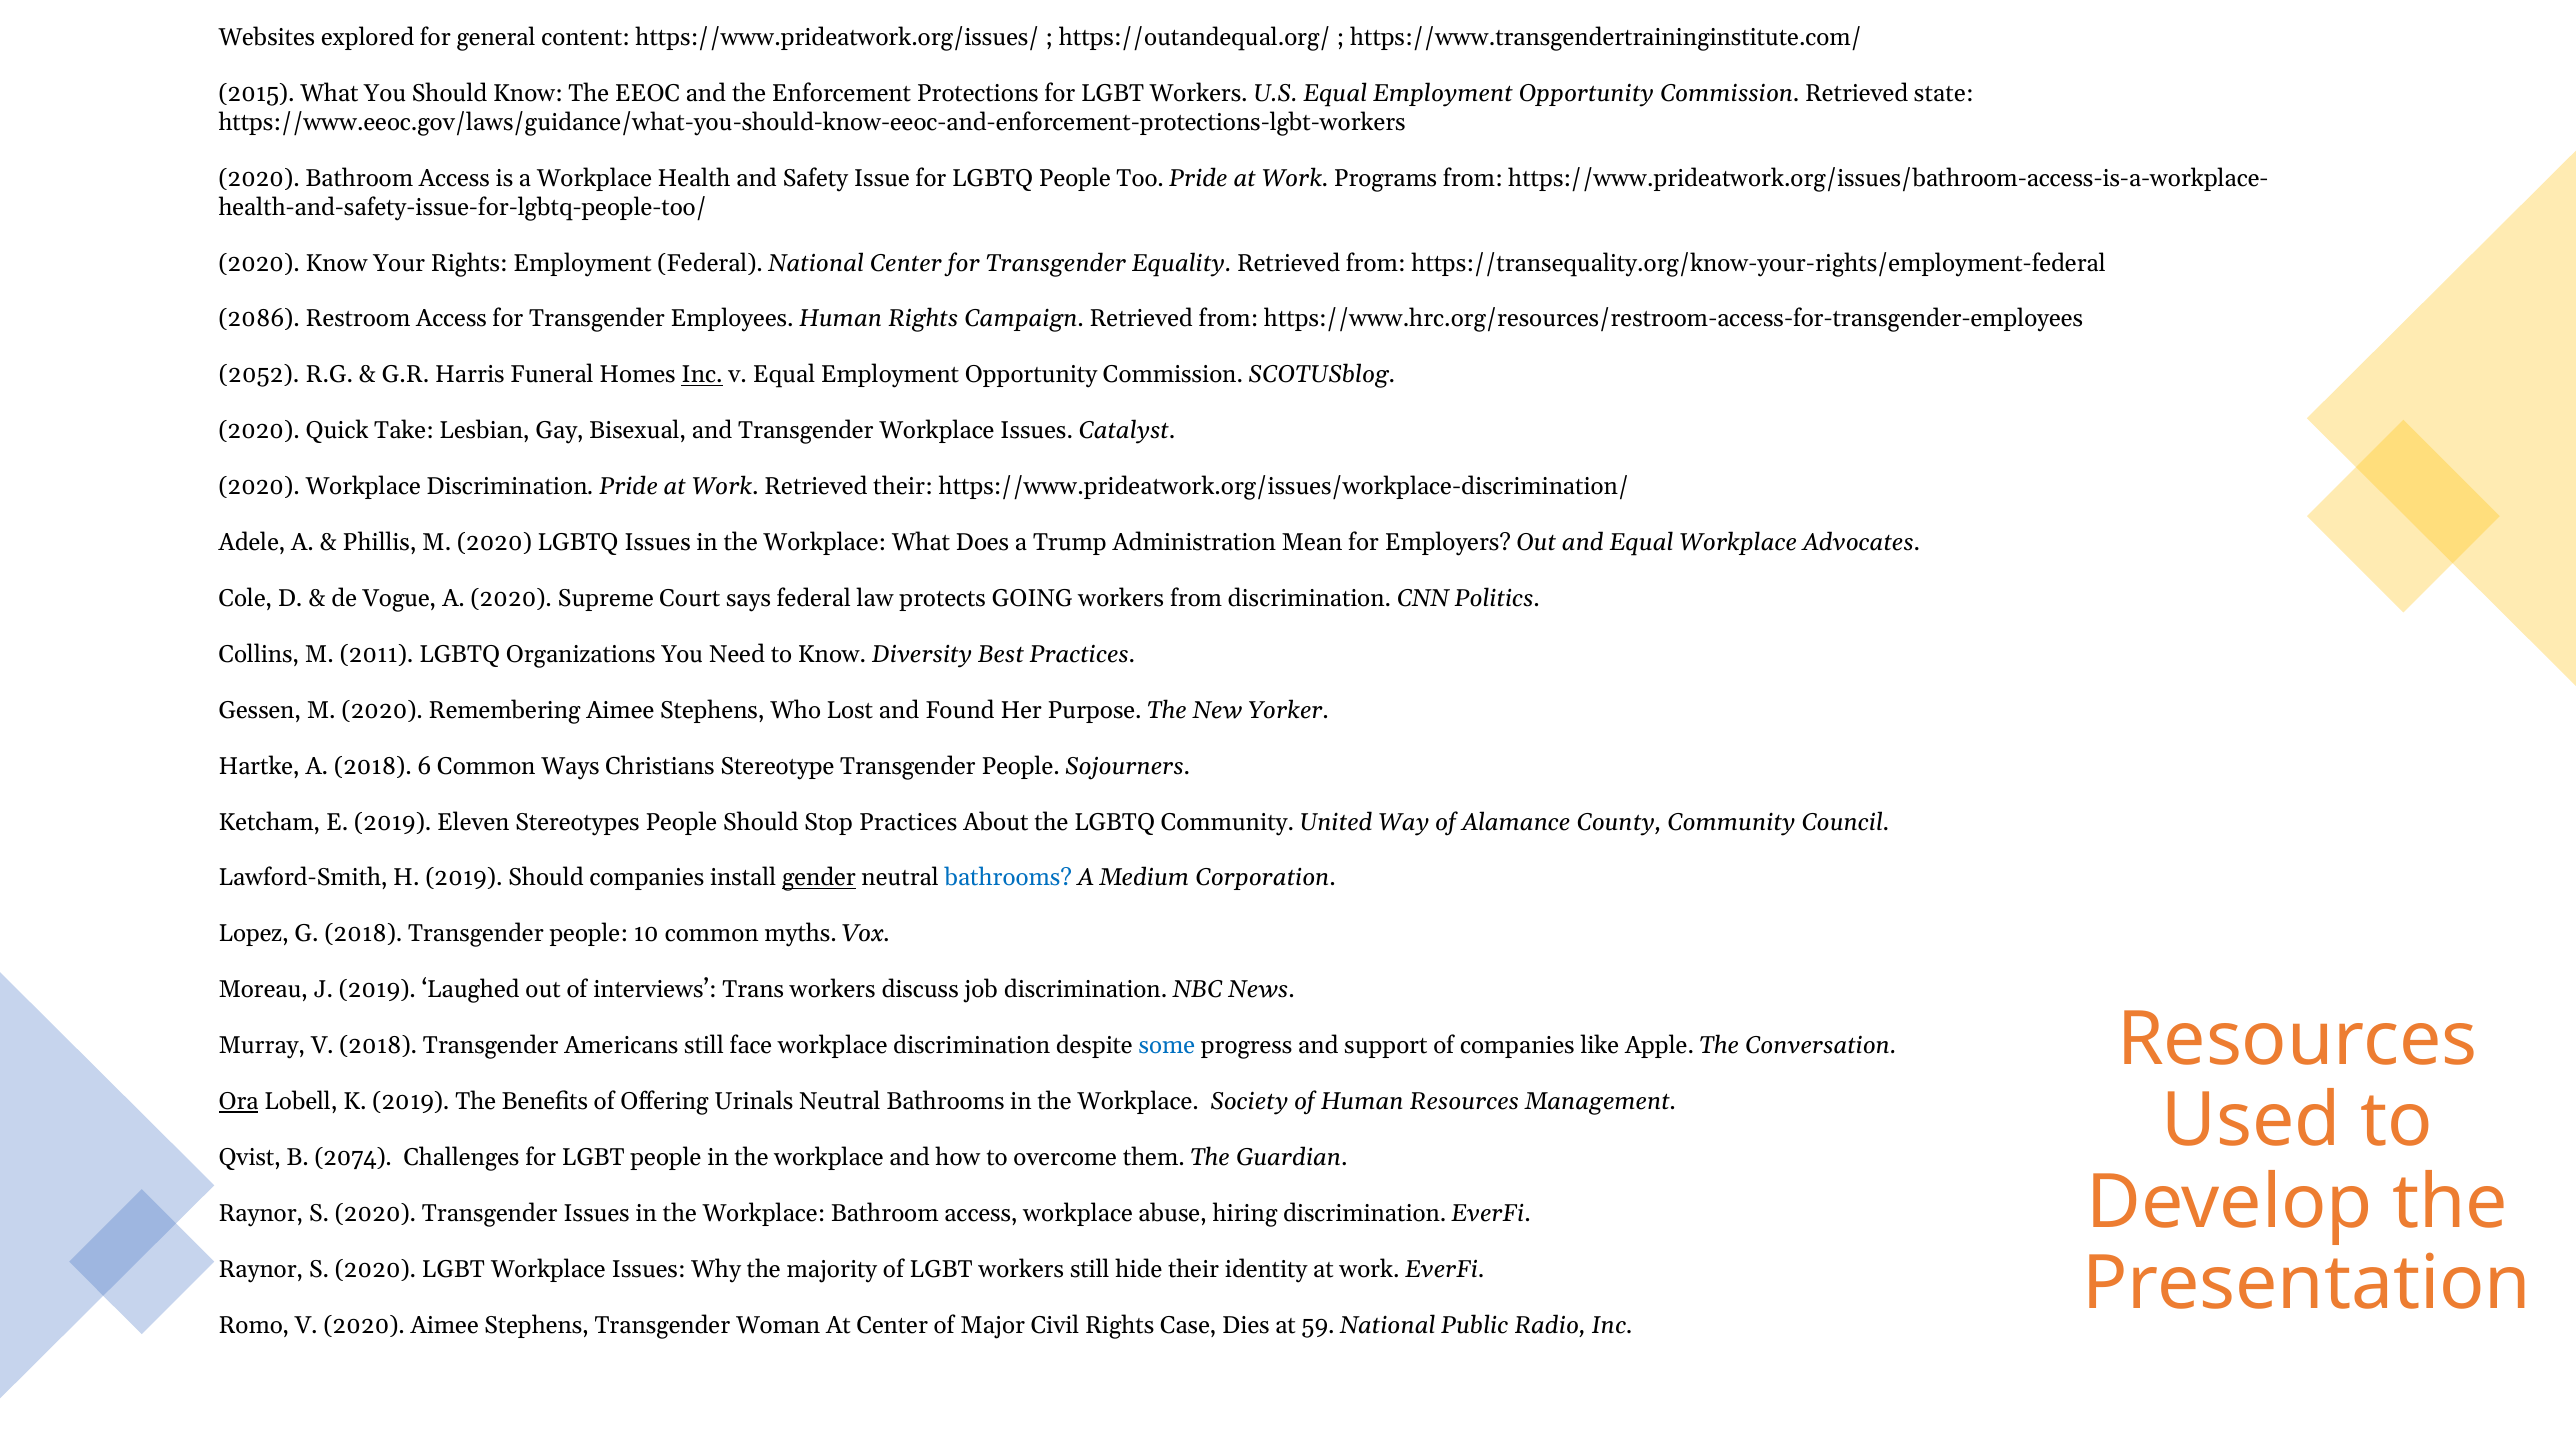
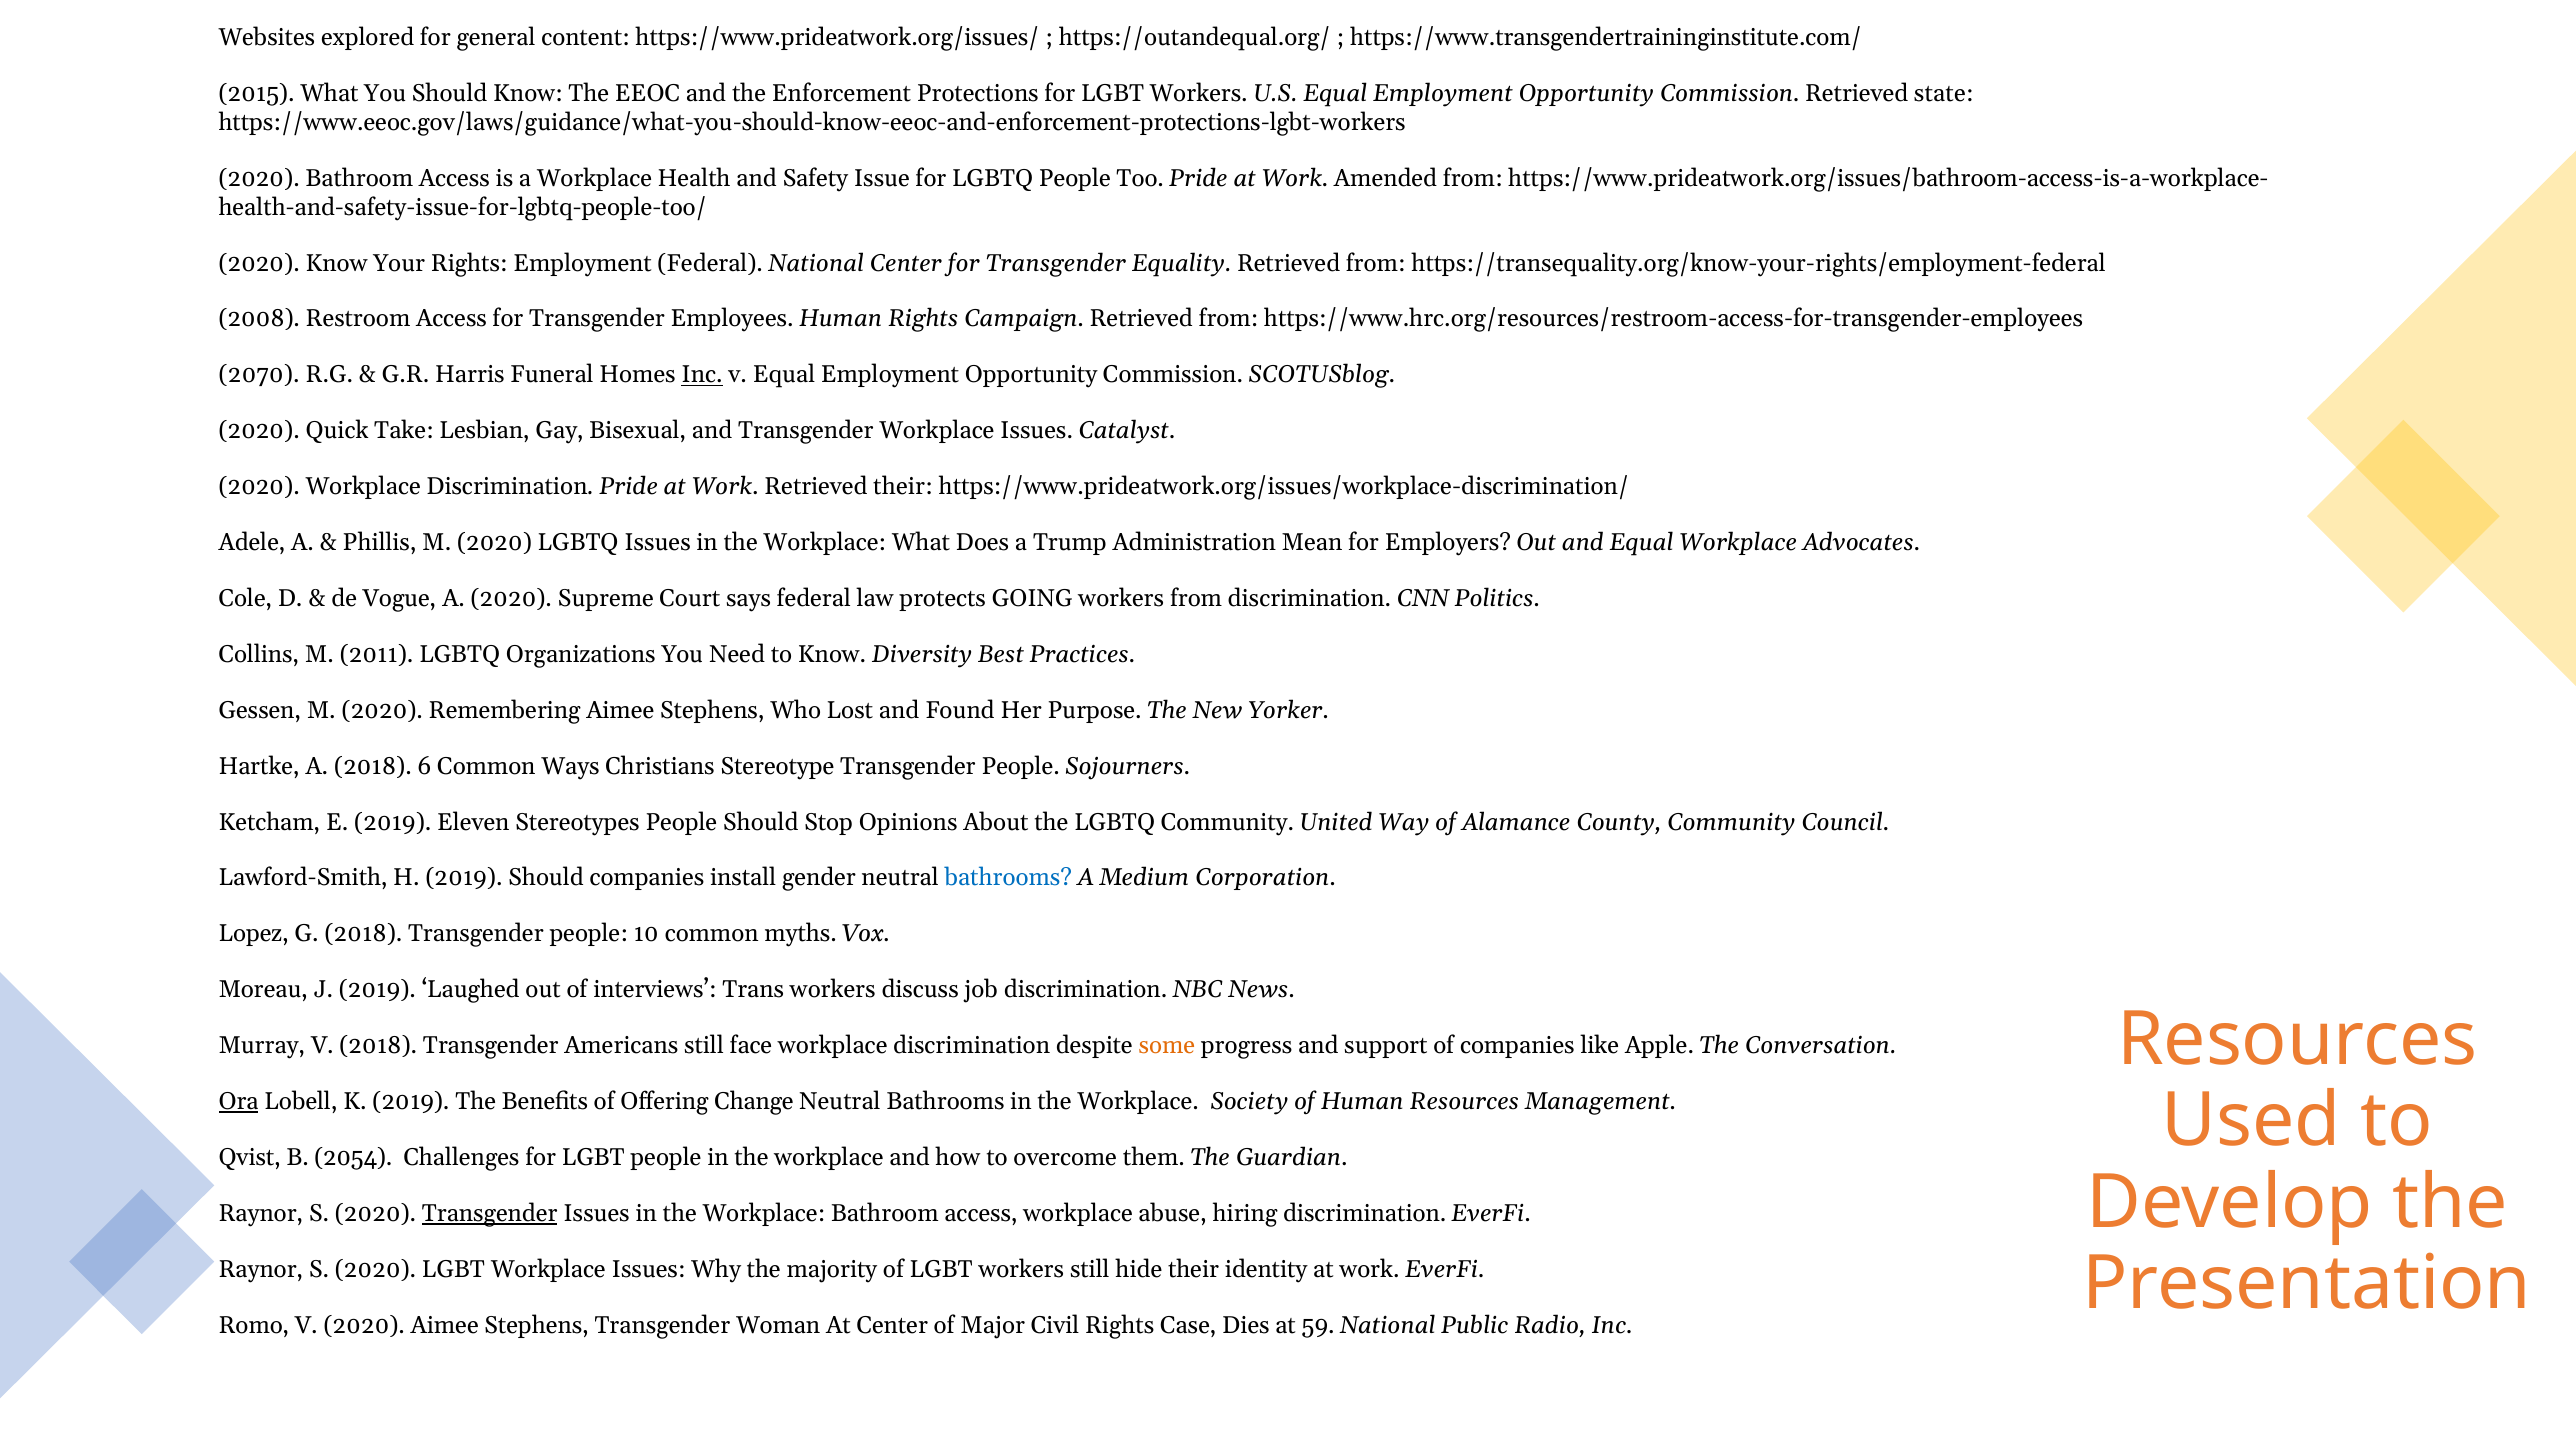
Programs: Programs -> Amended (1386, 178)
2086: 2086 -> 2008 (259, 319)
2052: 2052 -> 2070 (259, 375)
Stop Practices: Practices -> Opinions (908, 822)
gender underline: present -> none (819, 878)
some colour: blue -> orange (1167, 1046)
Urinals: Urinals -> Change (754, 1102)
2074: 2074 -> 2054 (353, 1158)
Transgender underline: none -> present (490, 1213)
